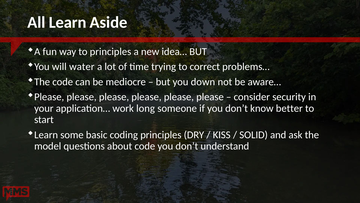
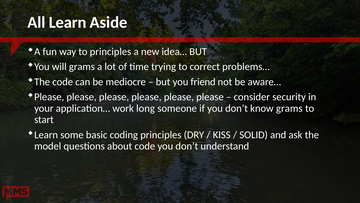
will water: water -> grams (82, 67)
down: down -> friend (203, 82)
know better: better -> grams (289, 108)
